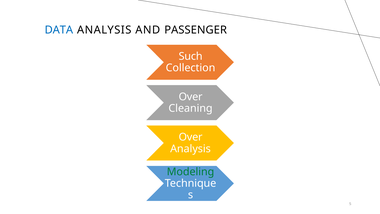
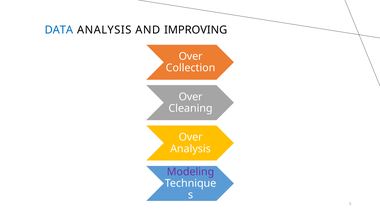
PASSENGER: PASSENGER -> IMPROVING (196, 30)
Such: Such -> Over (191, 56)
Modeling colour: green -> purple (191, 172)
